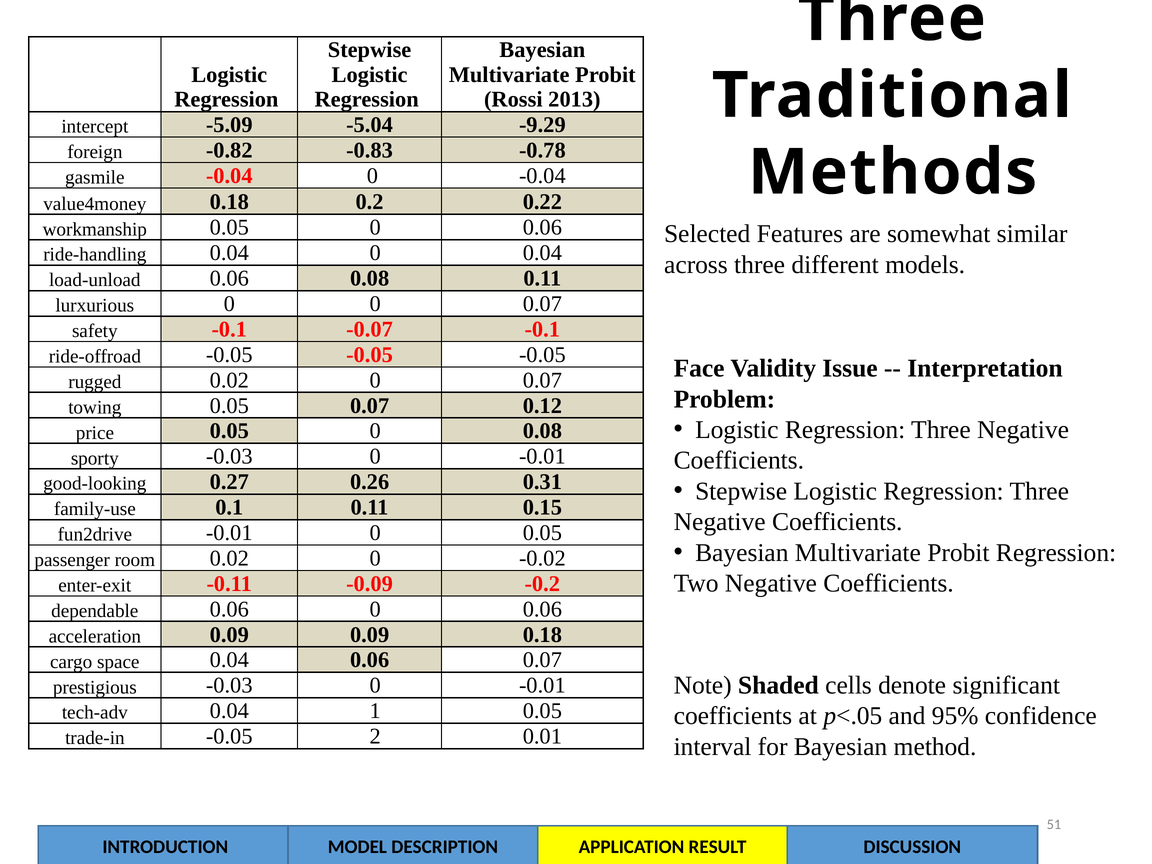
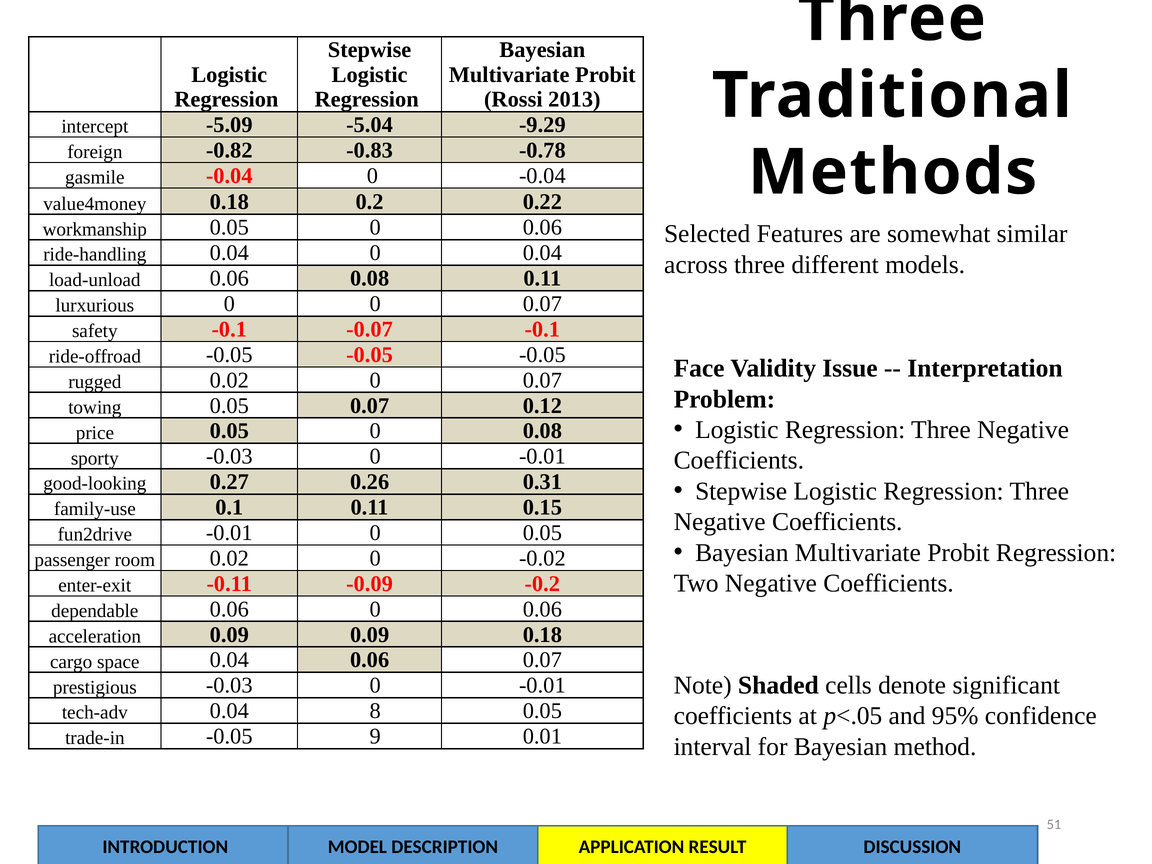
1: 1 -> 8 (375, 711)
2: 2 -> 9 (375, 736)
